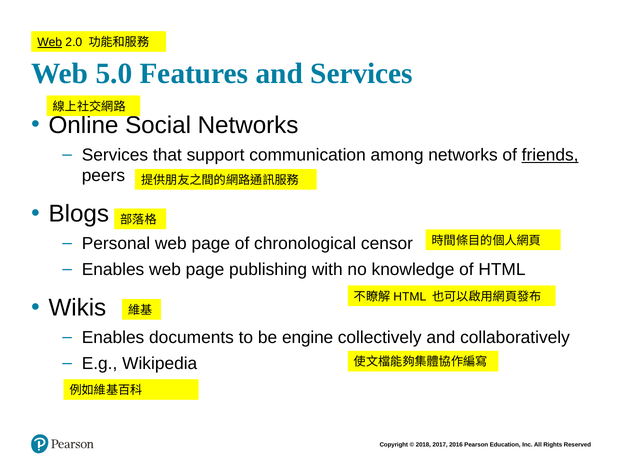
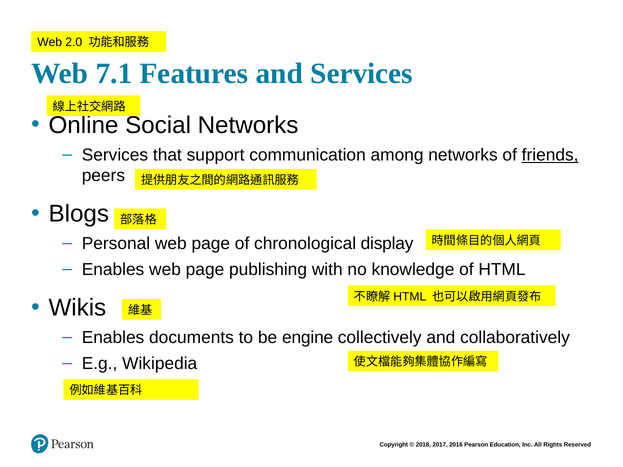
Web underline: present -> none (50, 42)
5.0: 5.0 -> 7.1 (114, 74)
censor: censor -> display (387, 244)
